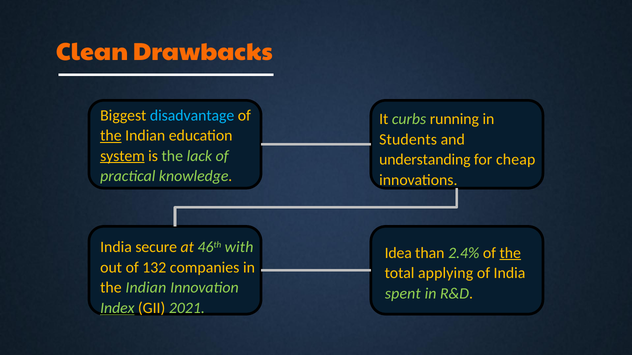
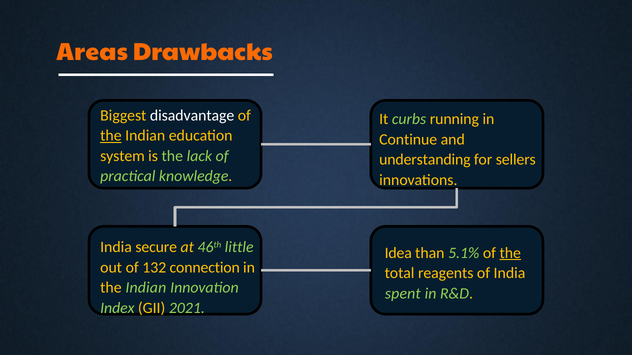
Clean: Clean -> Areas (92, 52)
disadvantage colour: light blue -> white (192, 116)
Students: Students -> Continue (408, 140)
system underline: present -> none (122, 156)
cheap: cheap -> sellers (516, 160)
with: with -> little (239, 248)
2.4%: 2.4% -> 5.1% (464, 253)
companies: companies -> connection (205, 268)
applying: applying -> reagents (446, 273)
Index underline: present -> none (117, 308)
